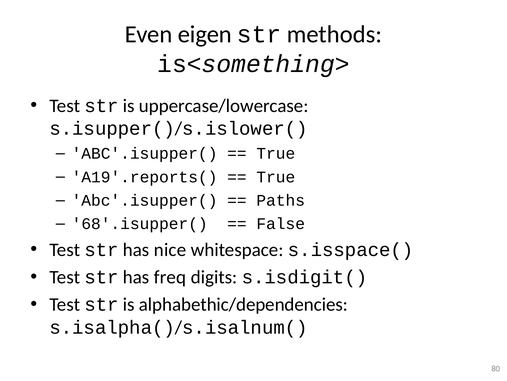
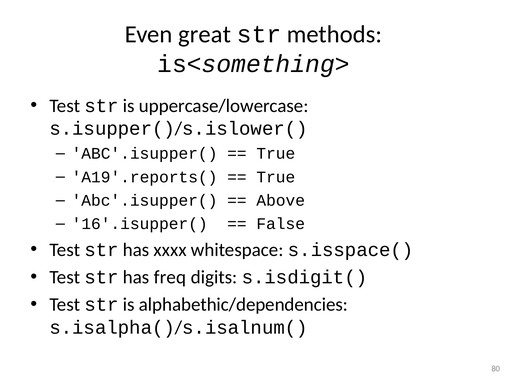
eigen: eigen -> great (205, 34)
Paths: Paths -> Above (281, 200)
68'.isupper(: 68'.isupper( -> 16'.isupper( (140, 223)
nice: nice -> xxxx (170, 249)
